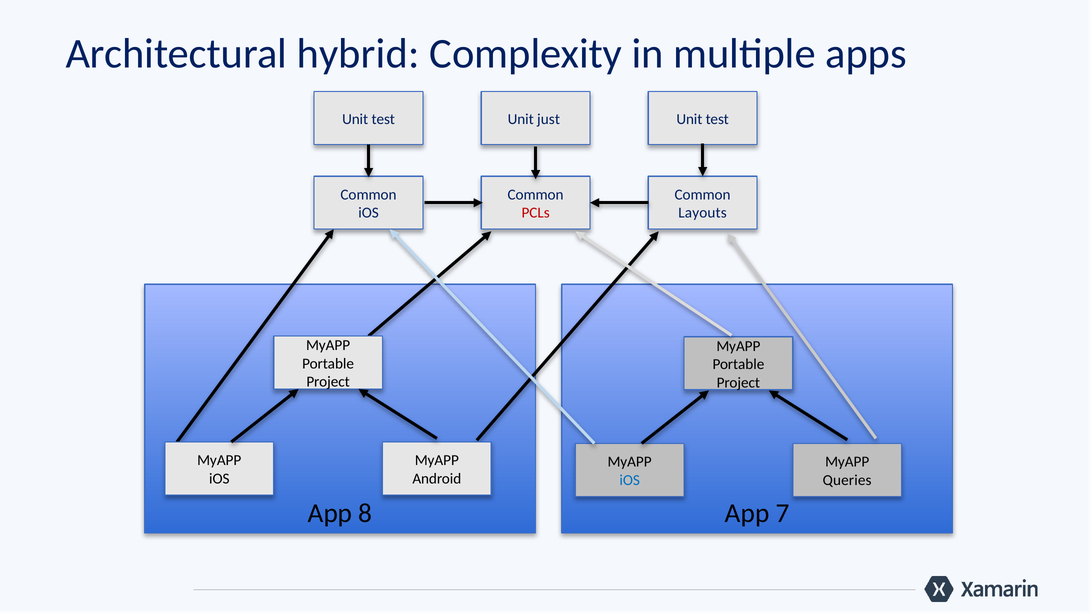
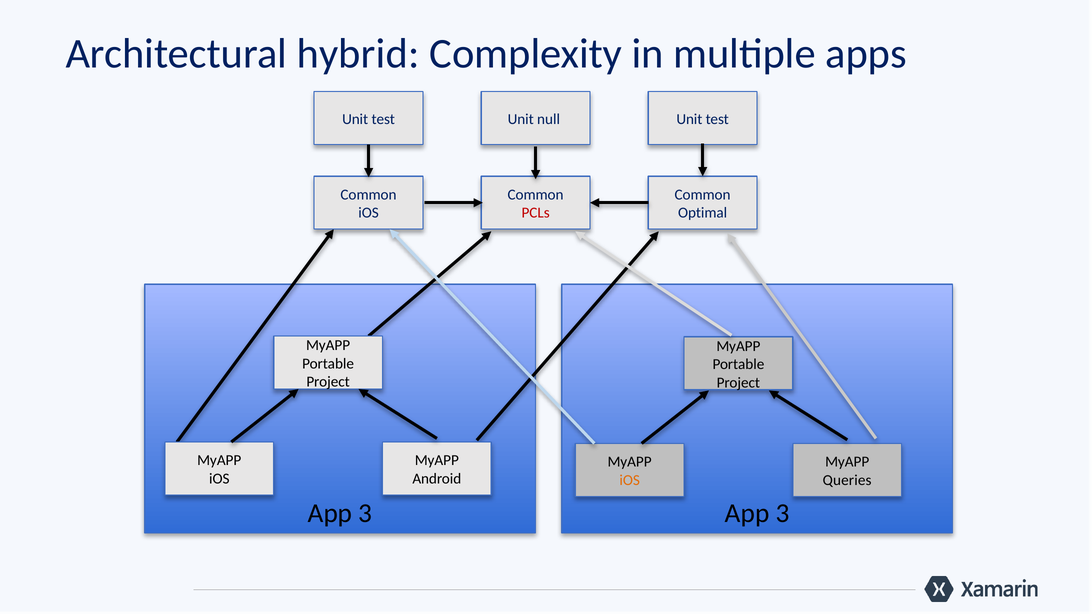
just: just -> null (549, 119)
Layouts: Layouts -> Optimal (703, 213)
iOS colour: blue -> orange (630, 480)
8: 8 -> 3 (365, 513)
7: 7 -> 3 (782, 513)
